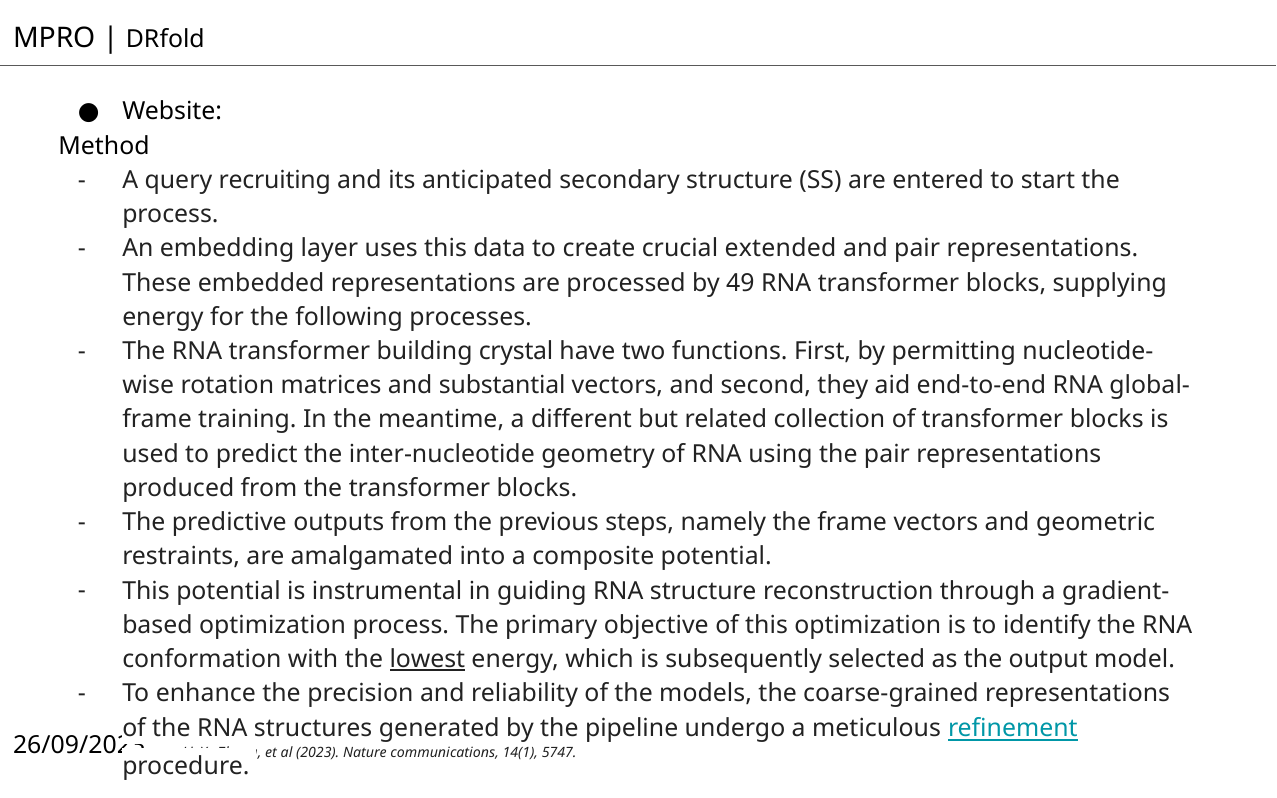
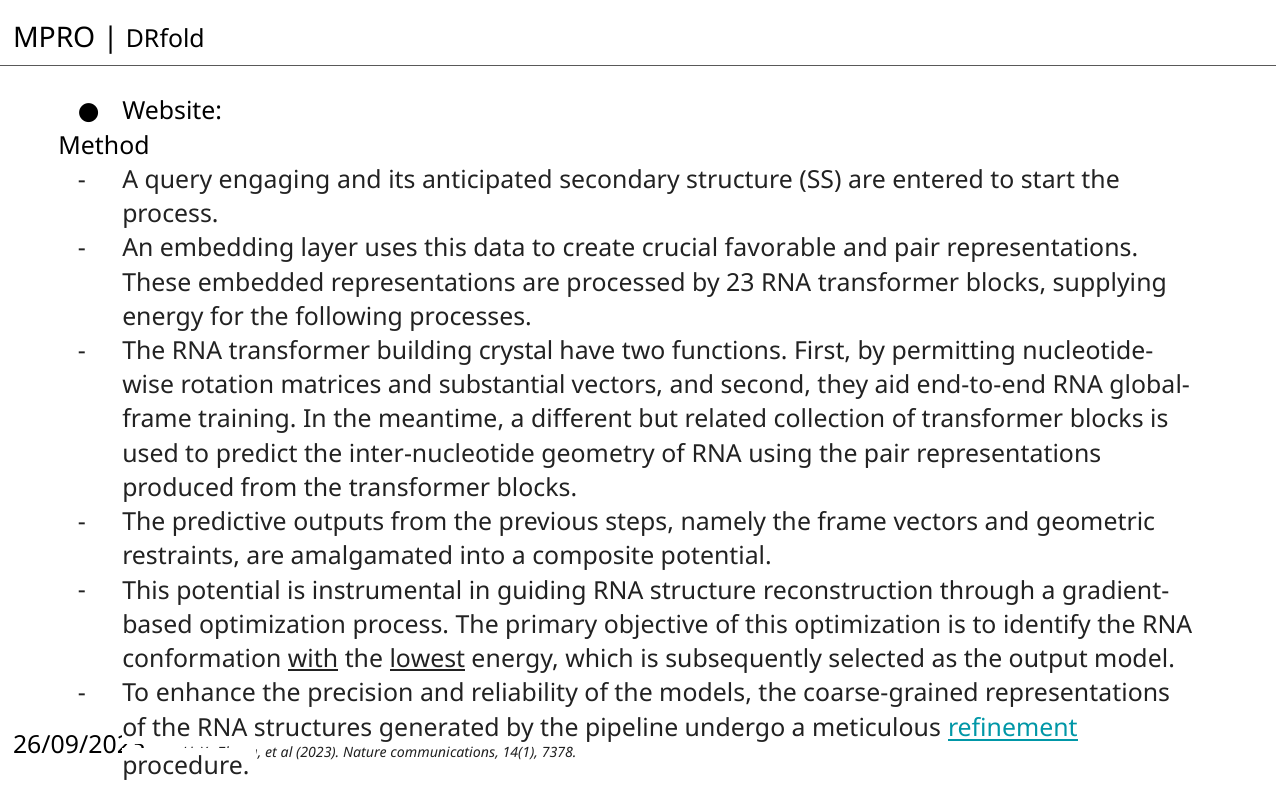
recruiting: recruiting -> engaging (275, 180)
extended: extended -> favorable (780, 249)
49: 49 -> 23 (740, 283)
with underline: none -> present (313, 660)
5747: 5747 -> 7378 (559, 753)
